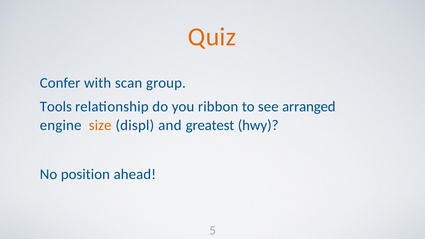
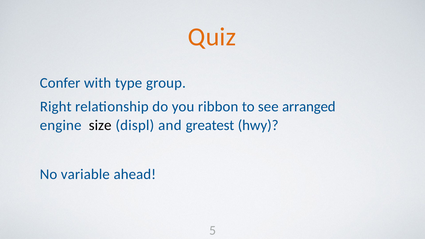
scan: scan -> type (129, 83)
Tools: Tools -> Right (56, 107)
size colour: orange -> black (100, 125)
position: position -> variable (85, 174)
